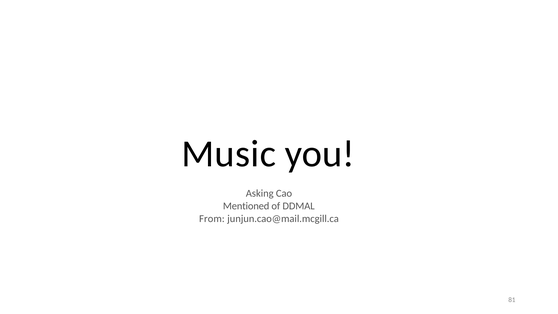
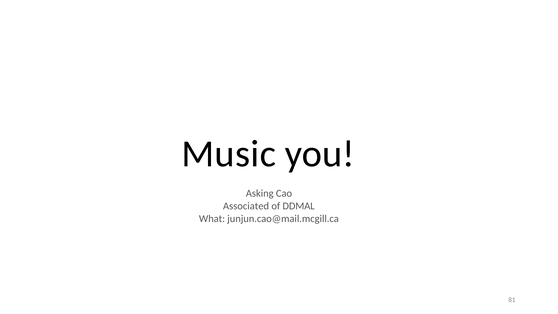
Mentioned: Mentioned -> Associated (246, 206)
From: From -> What (212, 219)
